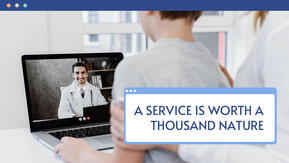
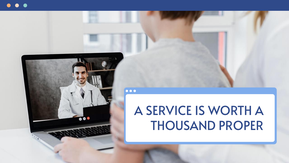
NATURE: NATURE -> PROPER (241, 126)
